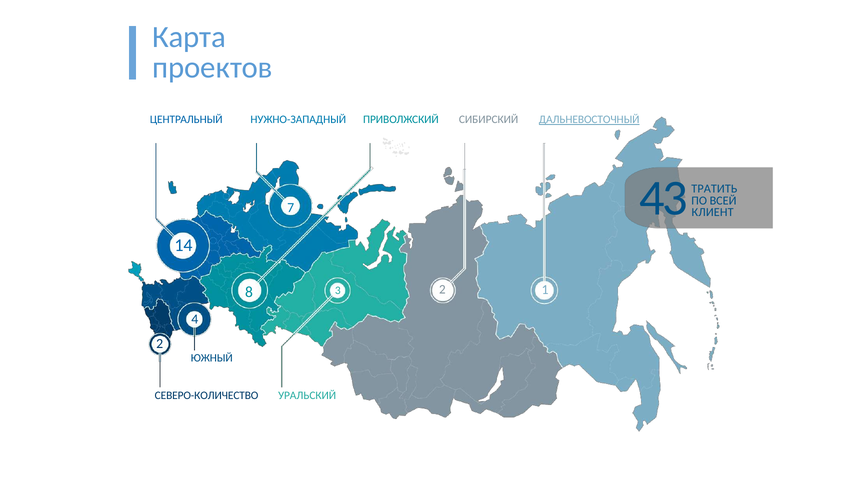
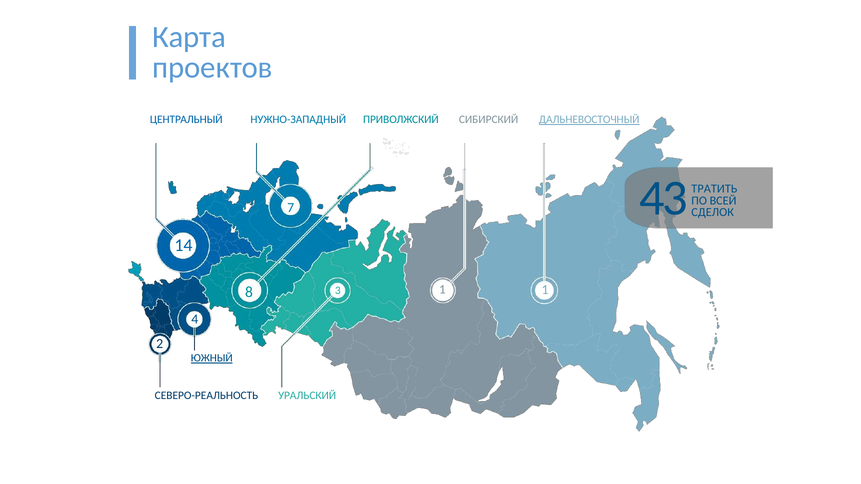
КЛИЕНТ: КЛИЕНТ -> СДЕЛОК (713, 212)
3 2: 2 -> 1 (442, 290)
ЮЖНЫЙ underline: none -> present (212, 358)
СЕВЕРО-КОЛИЧЕСТВО: СЕВЕРО-КОЛИЧЕСТВО -> СЕВЕРО-РЕАЛЬНОСТЬ (207, 396)
